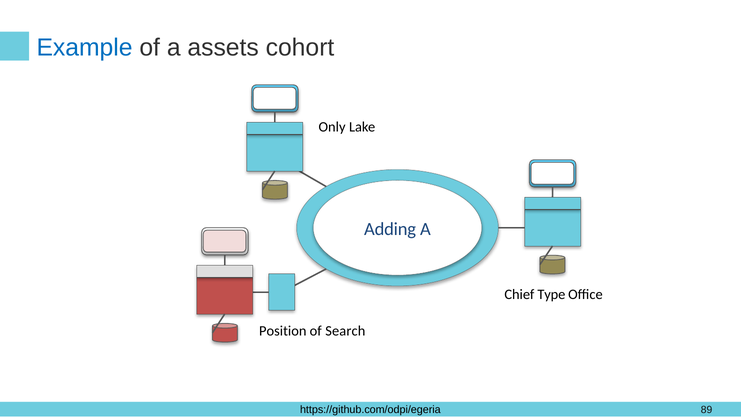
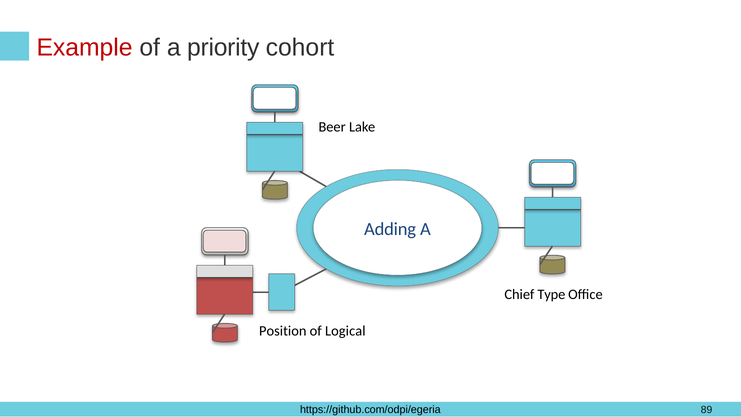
Example colour: blue -> red (85, 47)
assets: assets -> priority (223, 47)
Only: Only -> Beer (332, 127)
Search: Search -> Logical (345, 331)
